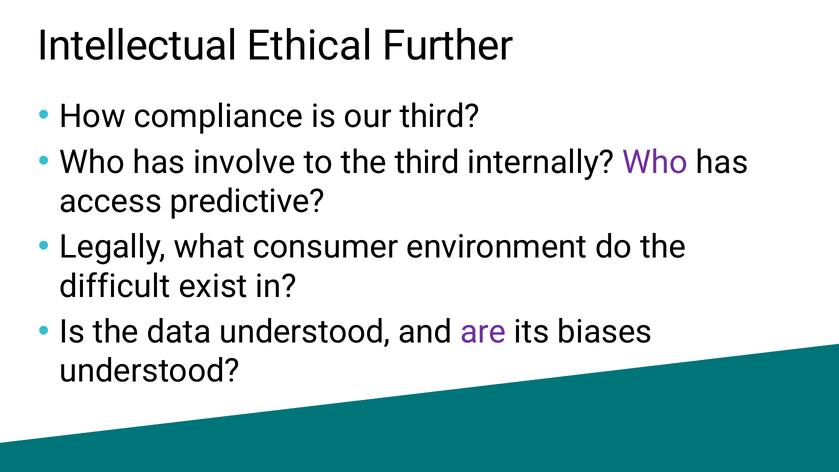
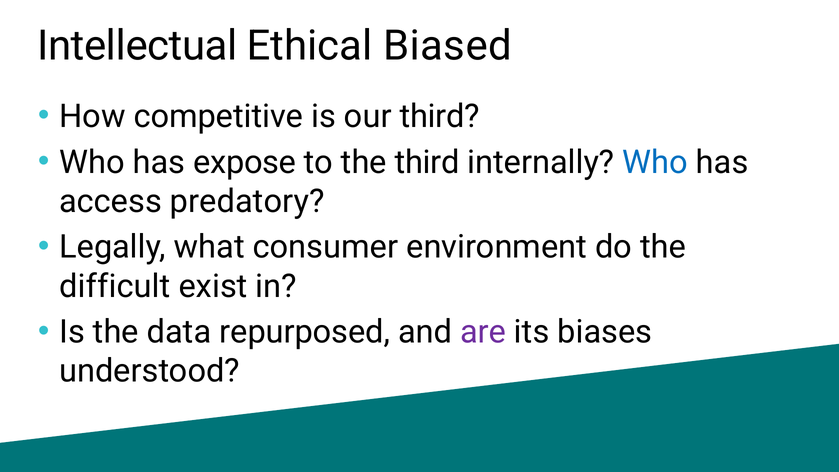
Further: Further -> Biased (447, 46)
compliance: compliance -> competitive (218, 117)
involve: involve -> expose (245, 162)
Who colour: purple -> blue (655, 162)
predictive: predictive -> predatory (247, 201)
data understood: understood -> repurposed (305, 332)
